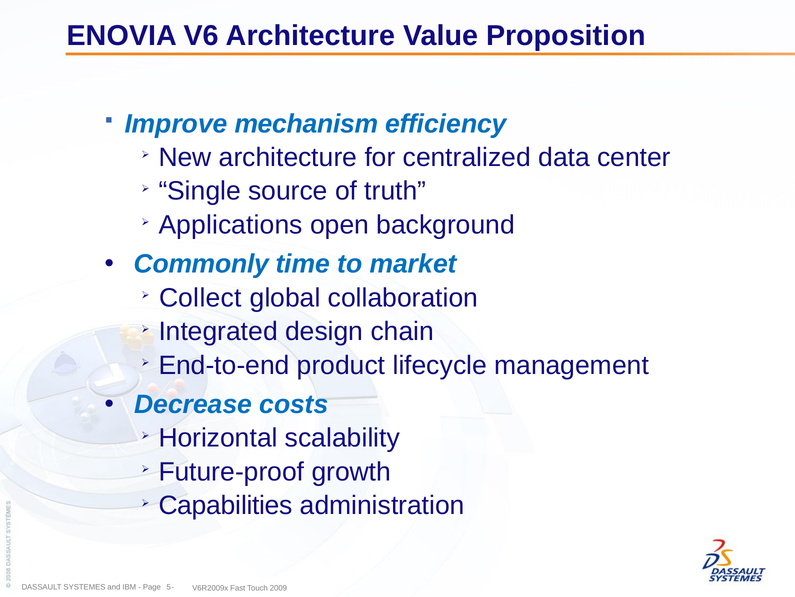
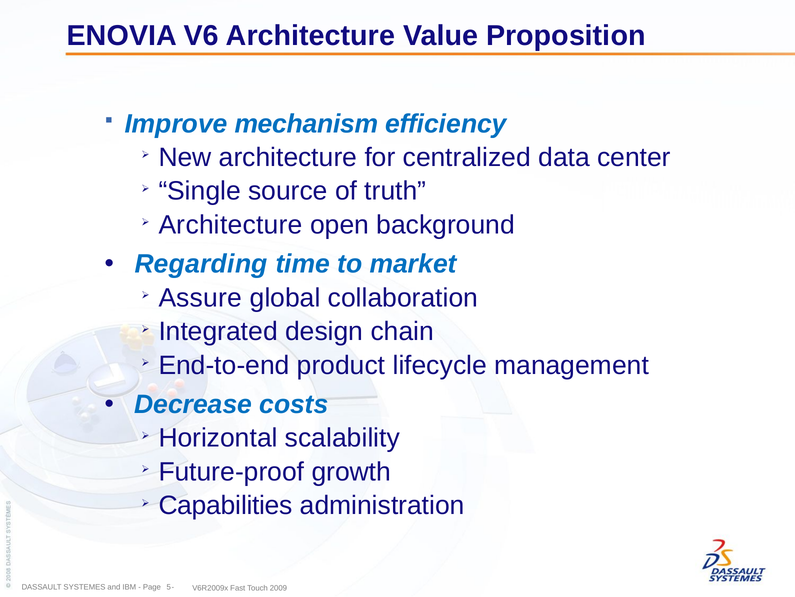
Applications: Applications -> Architecture (231, 225)
Commonly: Commonly -> Regarding (201, 264)
Collect: Collect -> Assure (200, 297)
